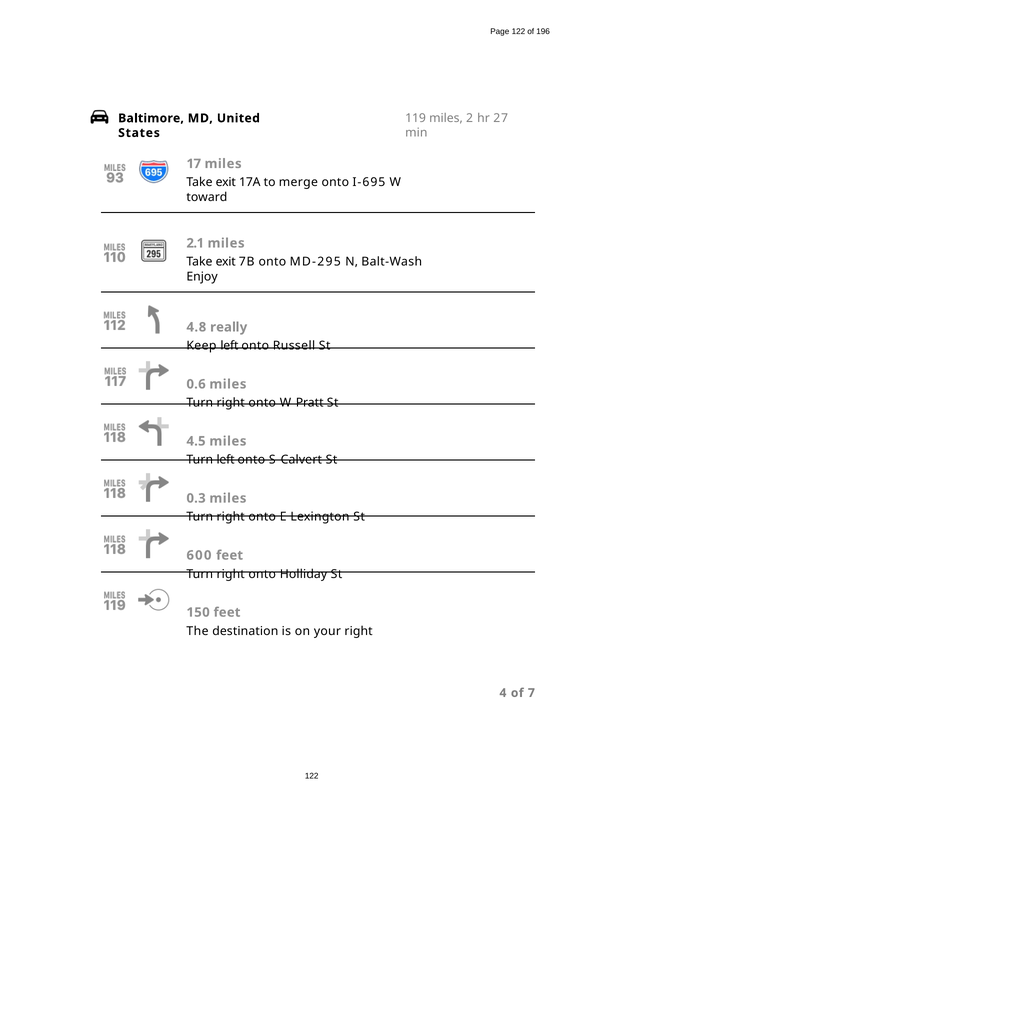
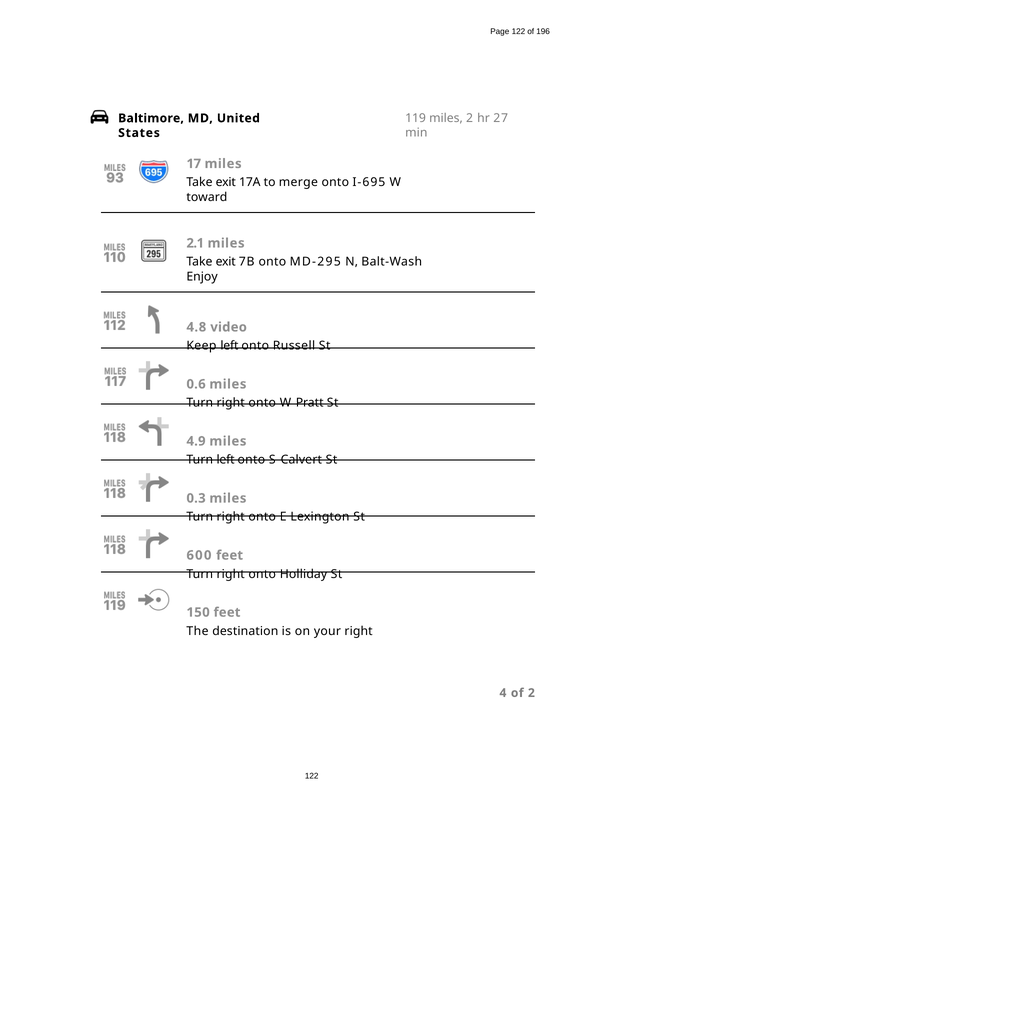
really: really -> video (229, 327)
4.5: 4.5 -> 4.9 (196, 441)
of 7: 7 -> 2 (531, 693)
